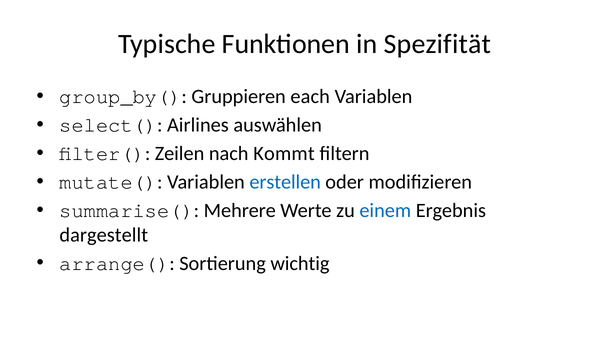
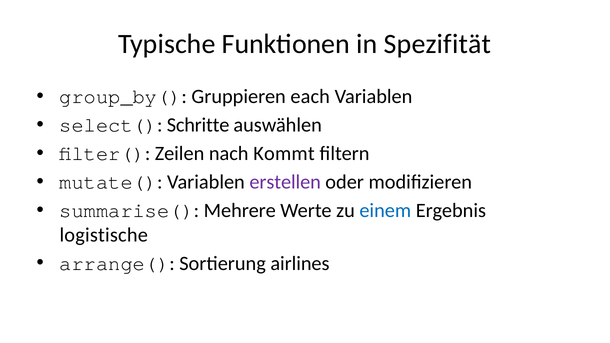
Airlines: Airlines -> Schritte (198, 125)
erstellen colour: blue -> purple (285, 182)
dargestellt: dargestellt -> logistische (104, 235)
wichtig: wichtig -> airlines (300, 263)
